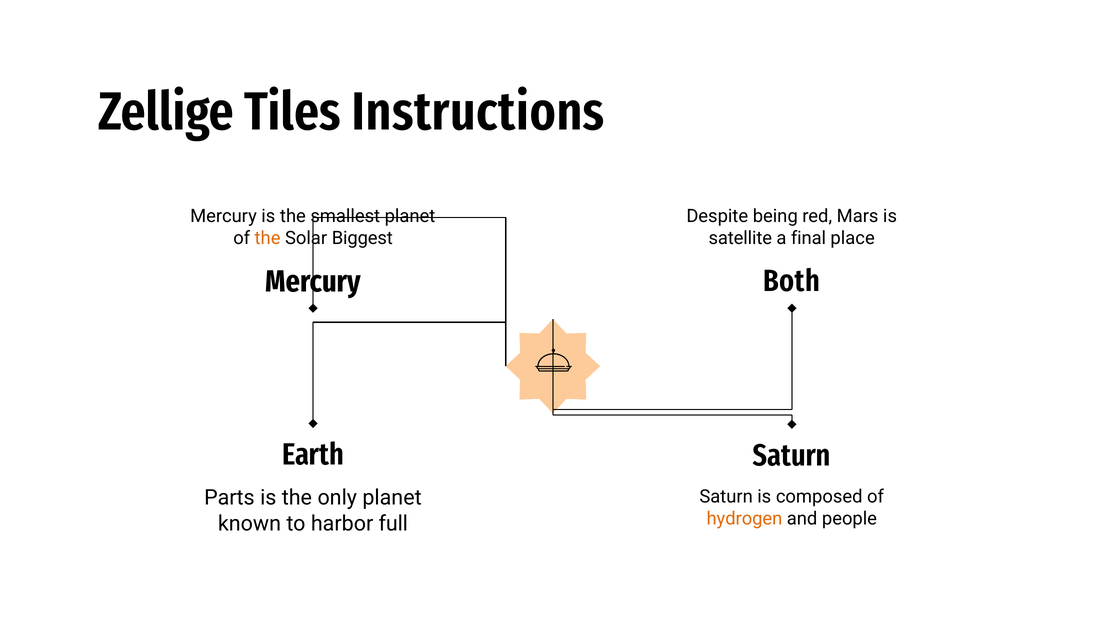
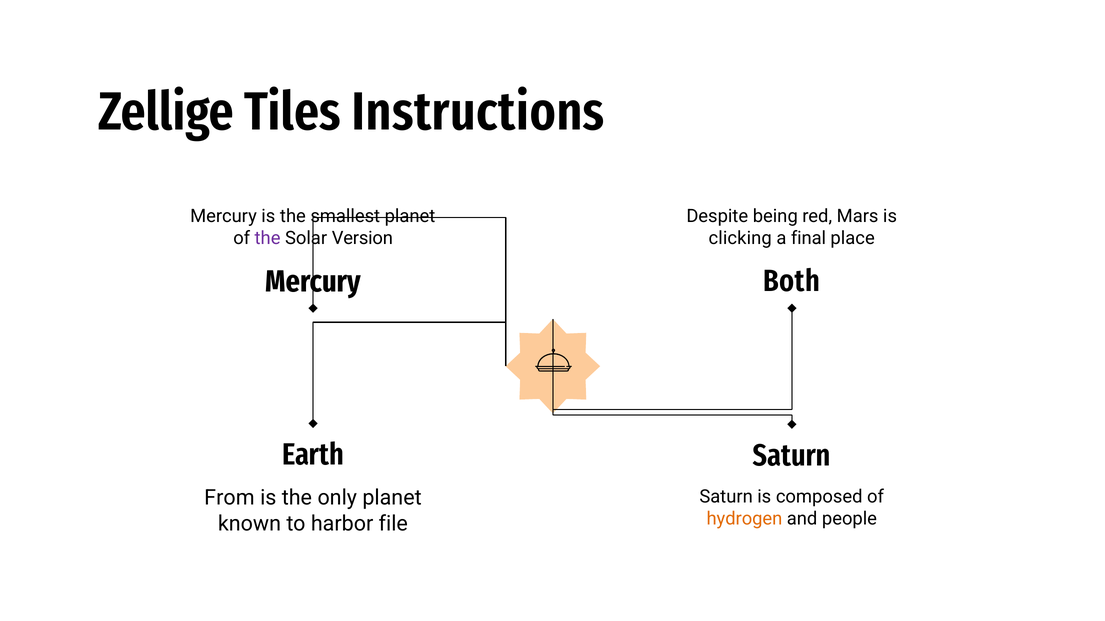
the colour: orange -> purple (268, 238)
Biggest: Biggest -> Version (362, 238)
satellite: satellite -> clicking (740, 238)
Parts: Parts -> From (229, 498)
full: full -> file (393, 524)
